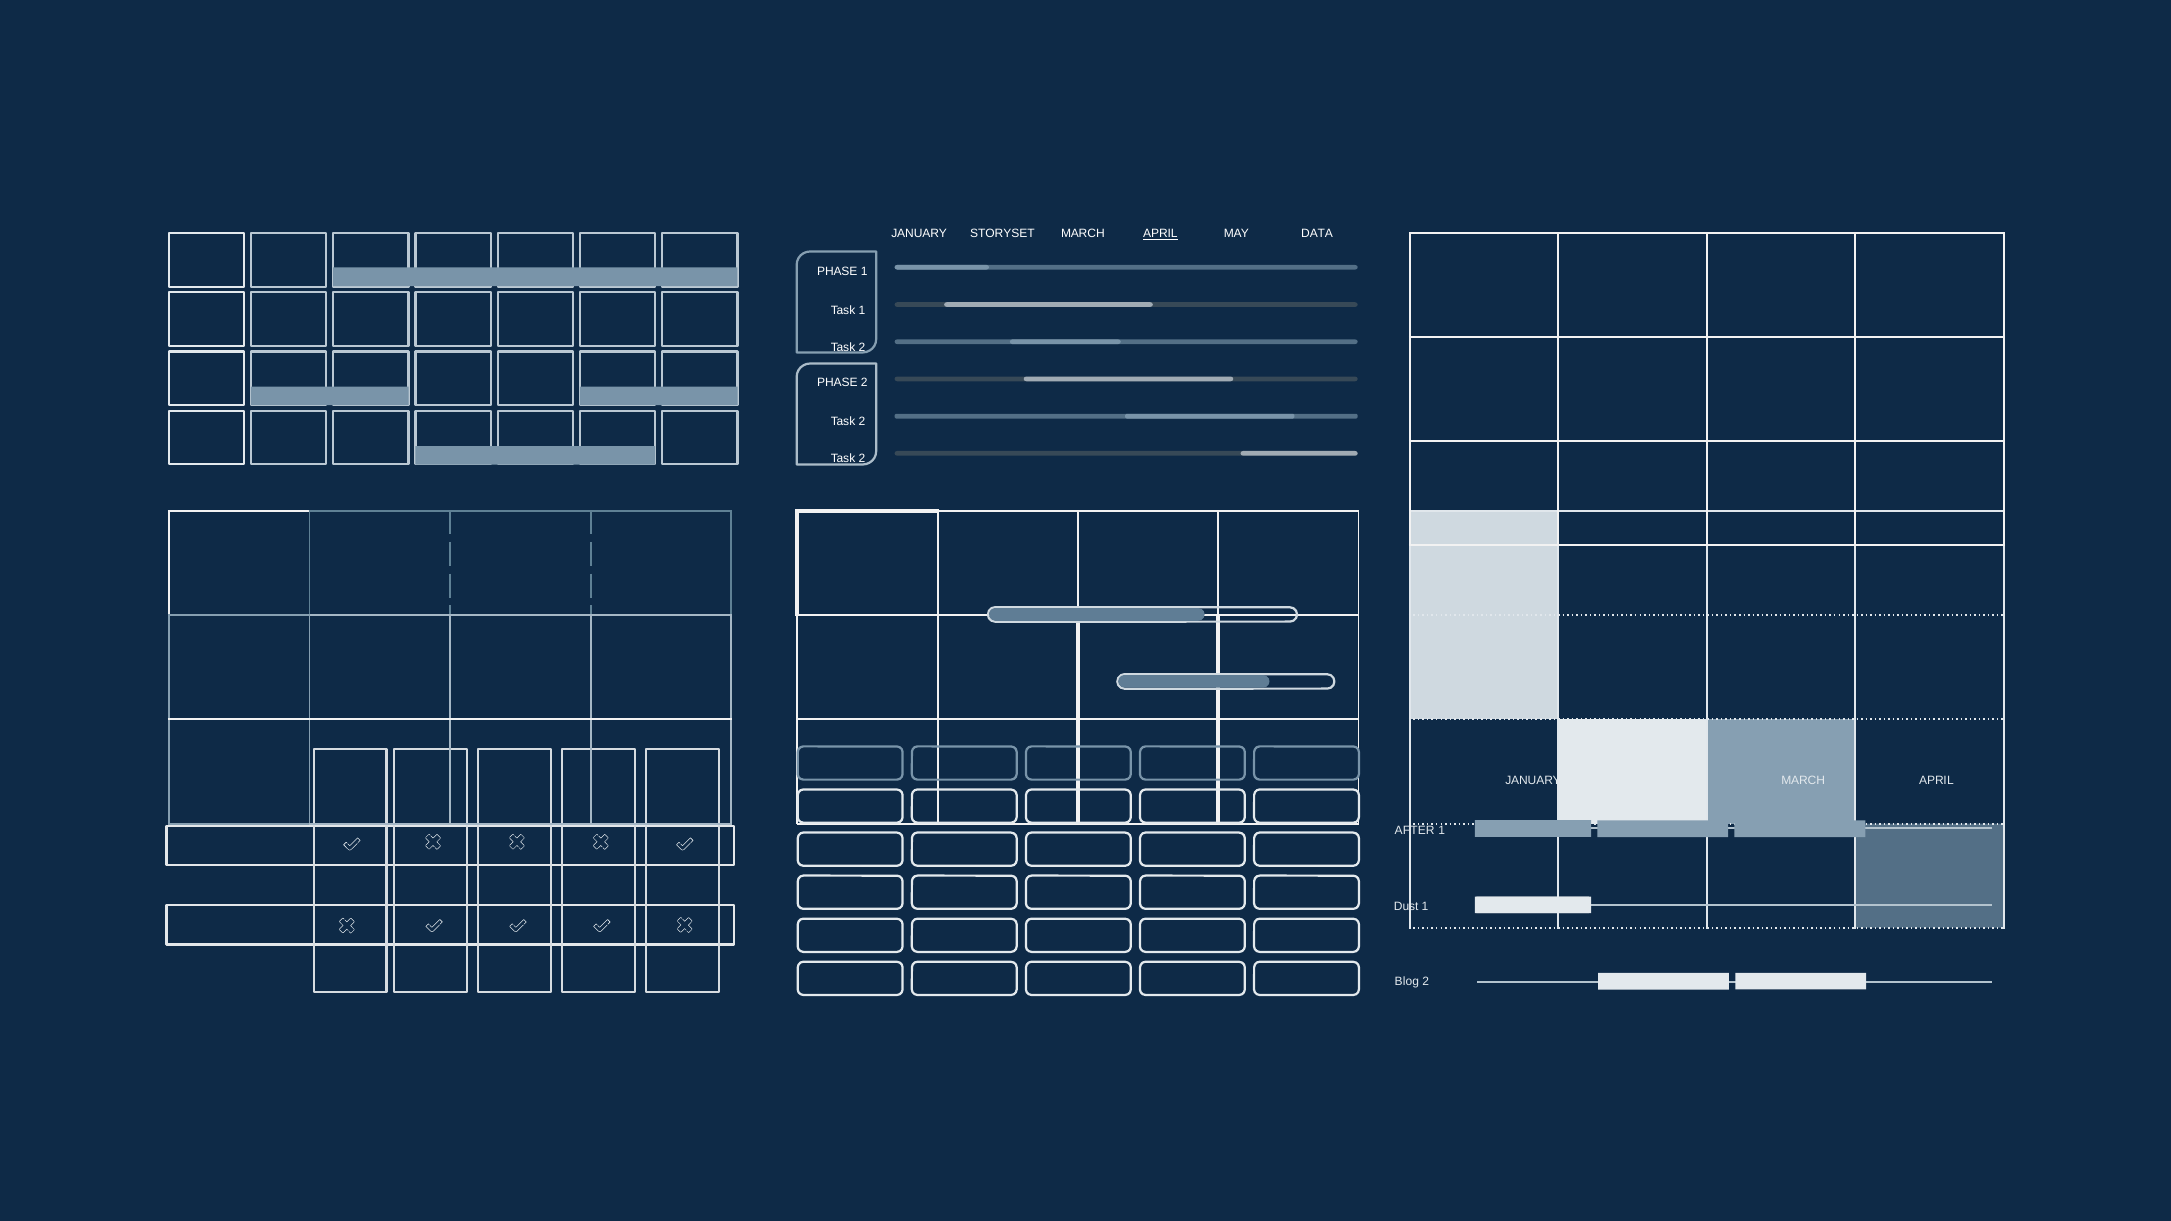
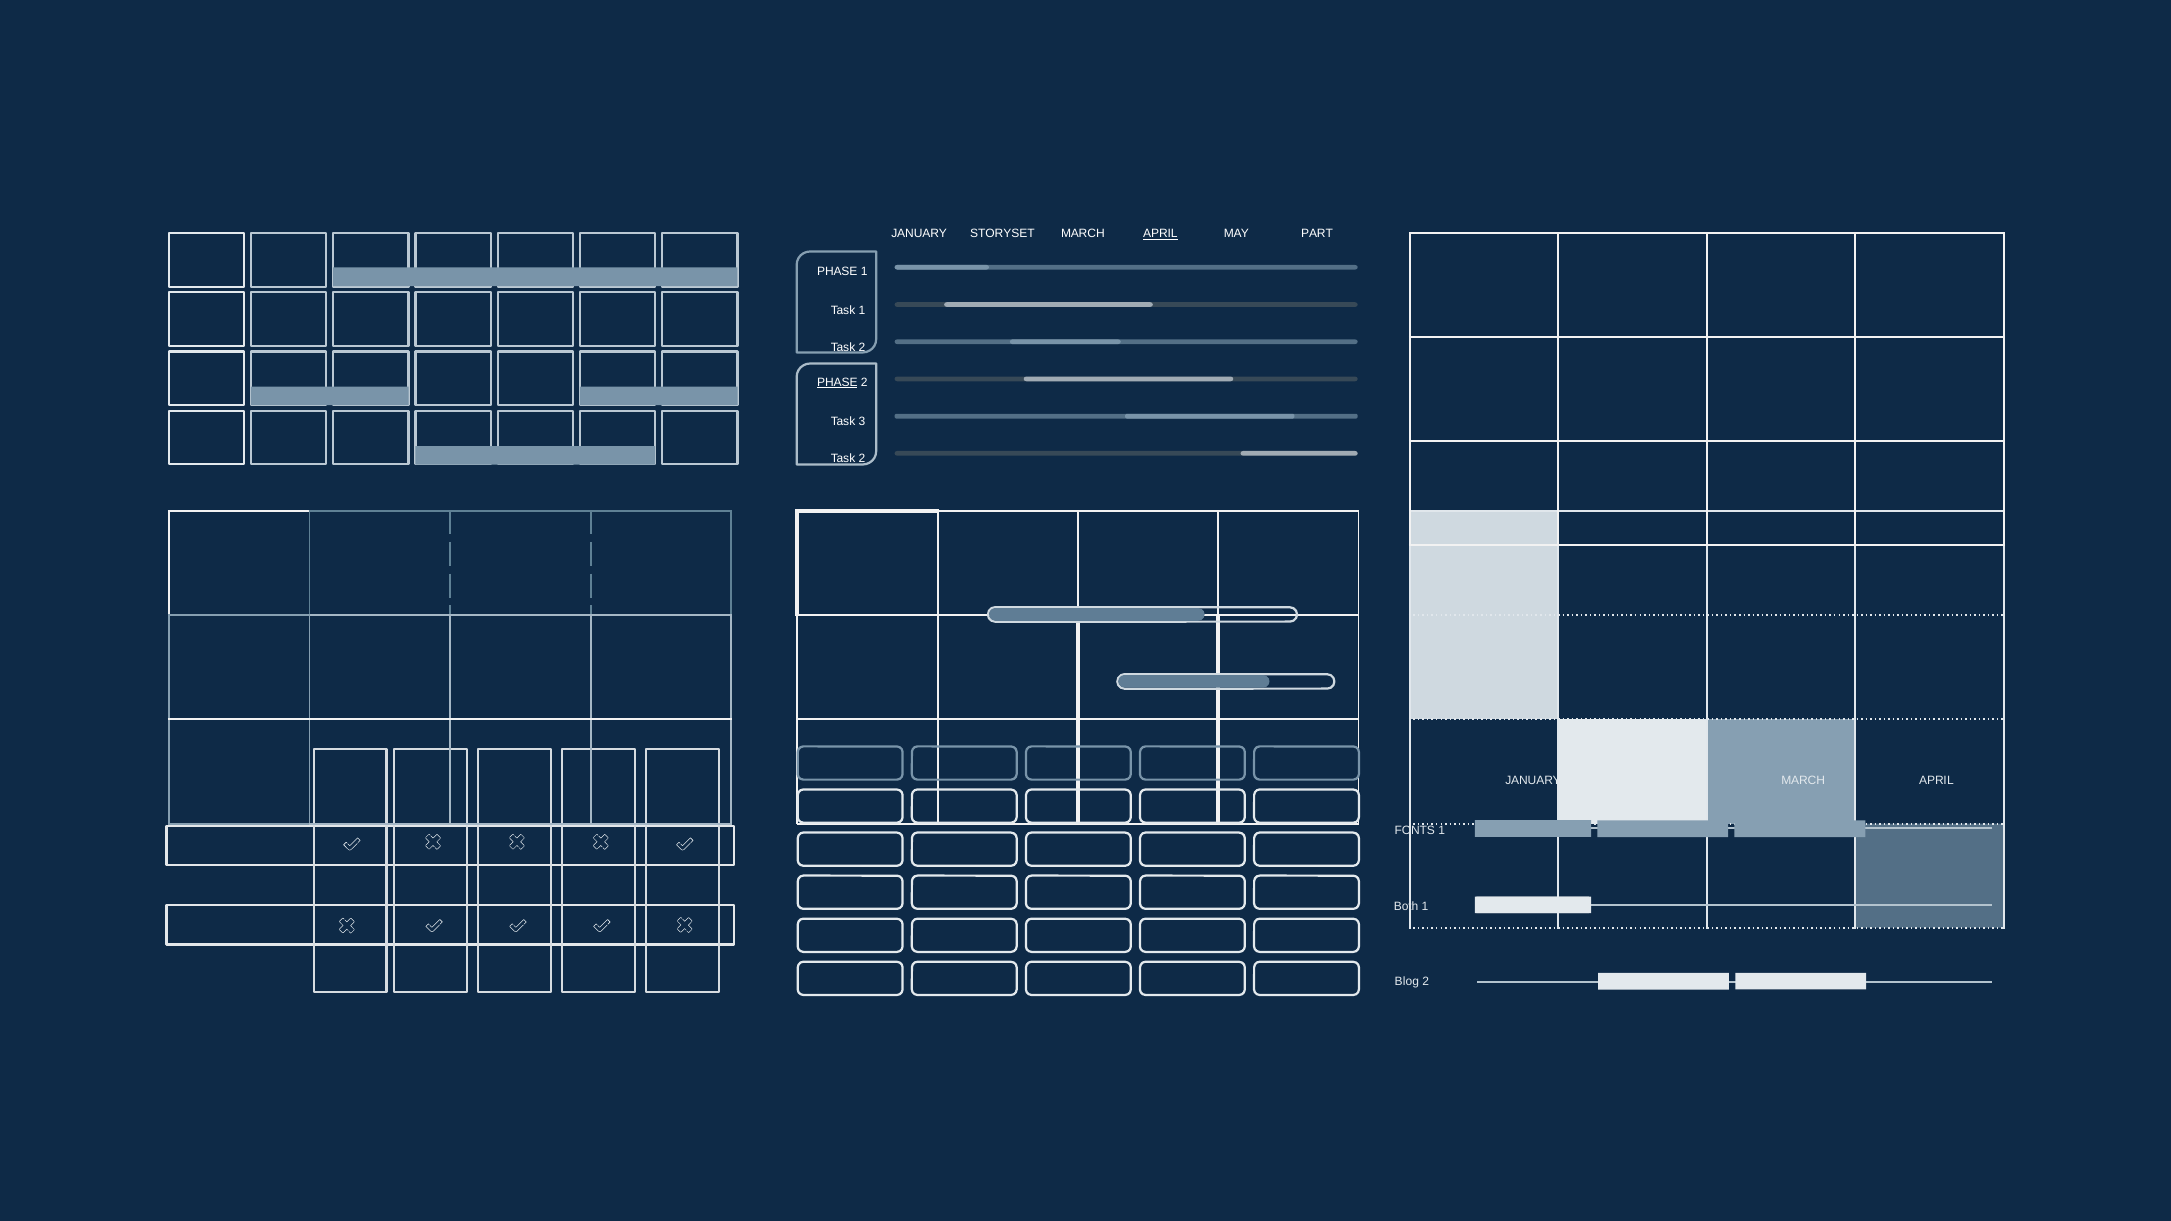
DATA: DATA -> PART (1317, 234)
PHASE underline: none -> present (837, 382)
2: 2 -> 3 (862, 422)
AFTER: AFTER -> FONTS (1415, 831)
Dust: Dust -> Both (1406, 907)
